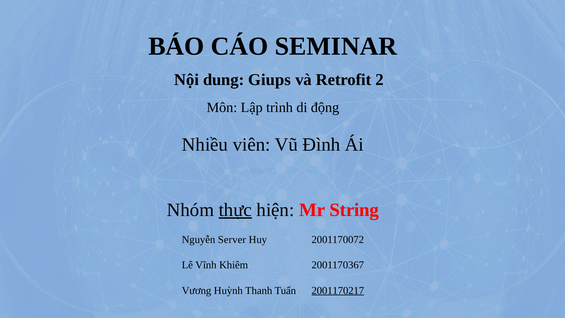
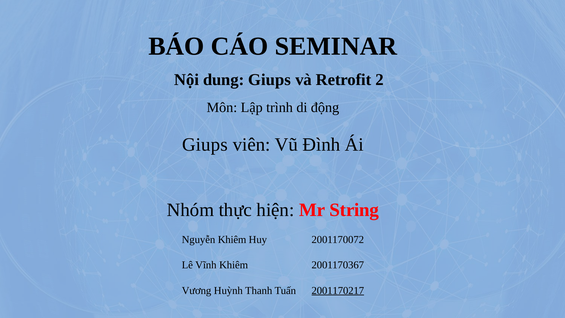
Nhiều: Nhiều -> Giups (205, 144)
thực underline: present -> none (235, 210)
Nguyễn Server: Server -> Khiêm (232, 240)
